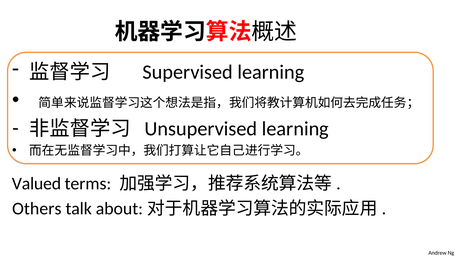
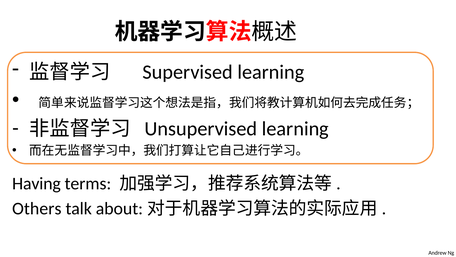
Valued: Valued -> Having (36, 183)
